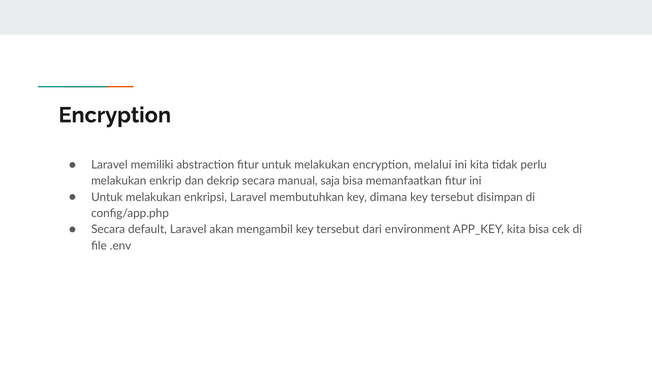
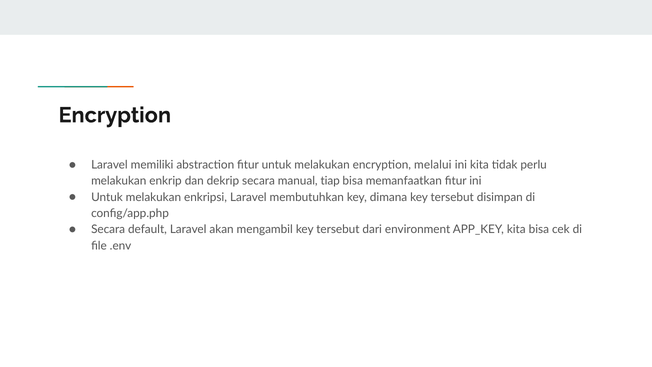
saja: saja -> tiap (330, 181)
